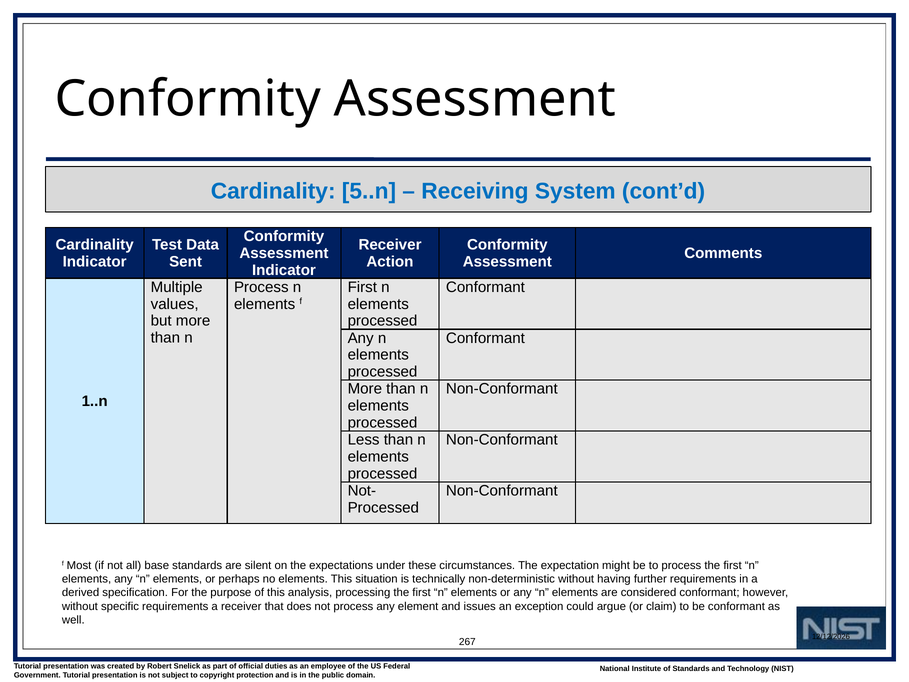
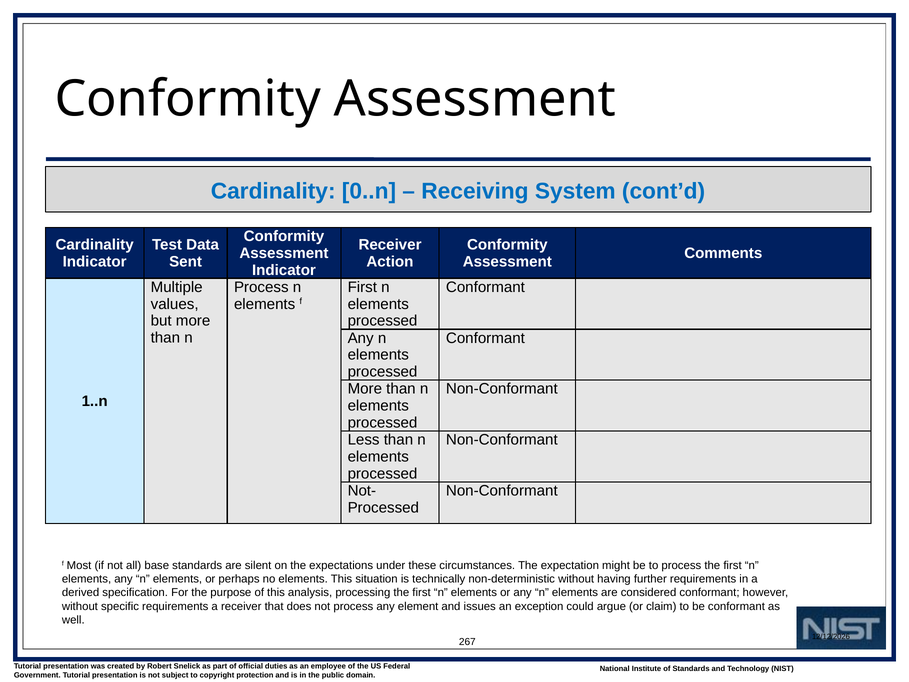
5..n: 5..n -> 0..n (369, 191)
